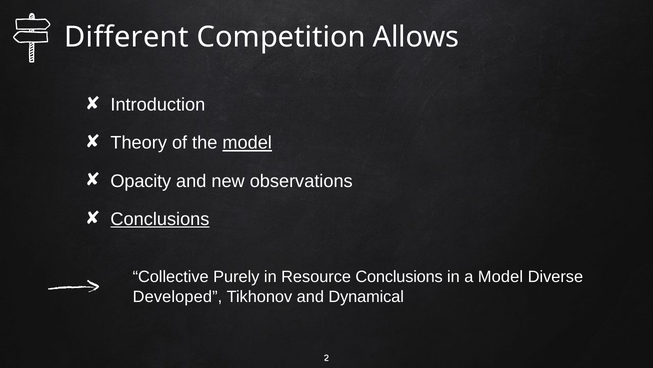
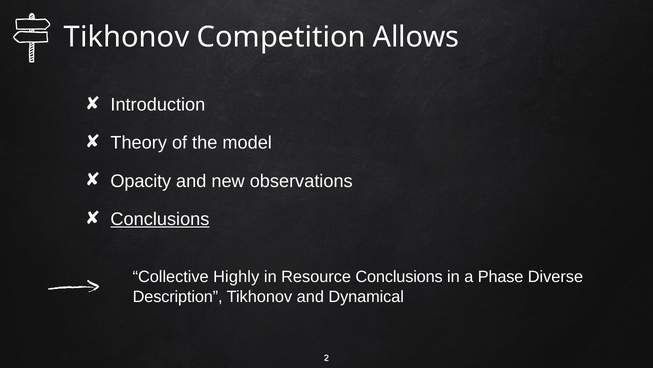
Different: Different -> Tikhonov (127, 37)
model underline: present -> none (247, 143)
Purely: Purely -> Highly (236, 277)
a Model: Model -> Phase (501, 277)
Developed: Developed -> Description (178, 296)
